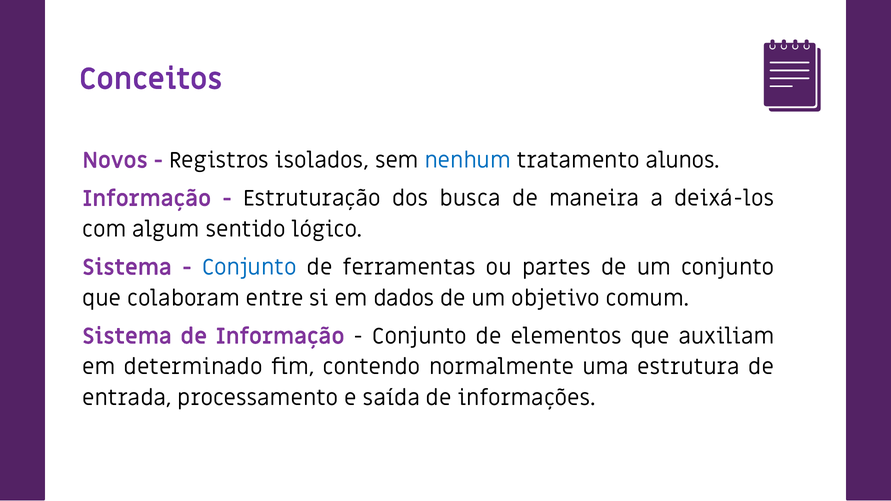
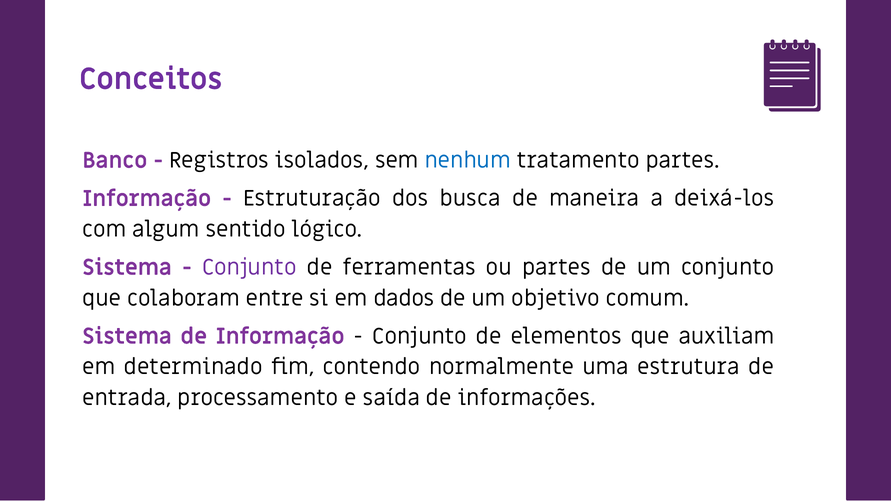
Novos: Novos -> Banco (115, 161)
tratamento alunos: alunos -> partes (683, 161)
Conjunto colour: blue -> purple (249, 268)
